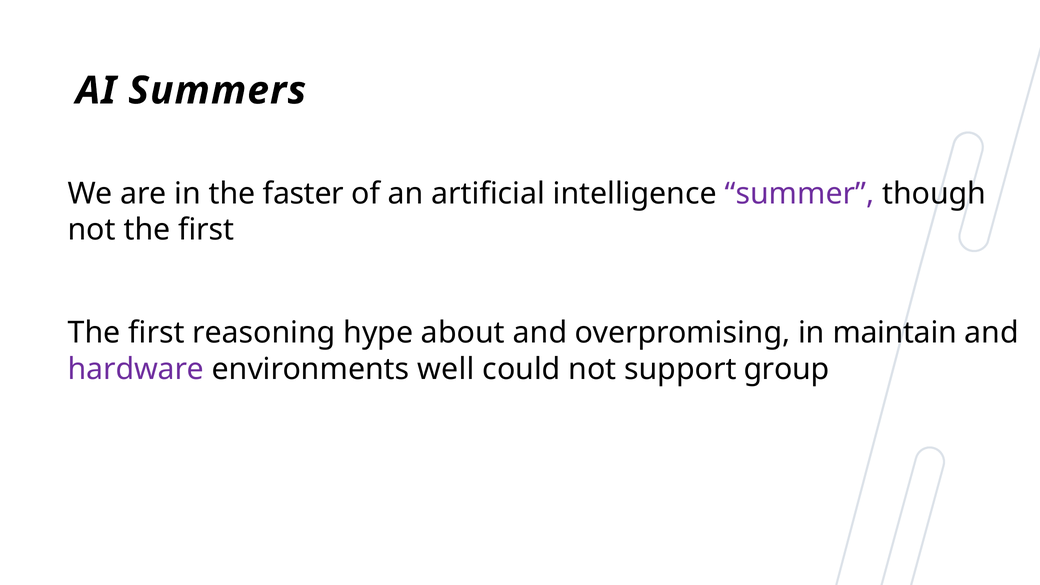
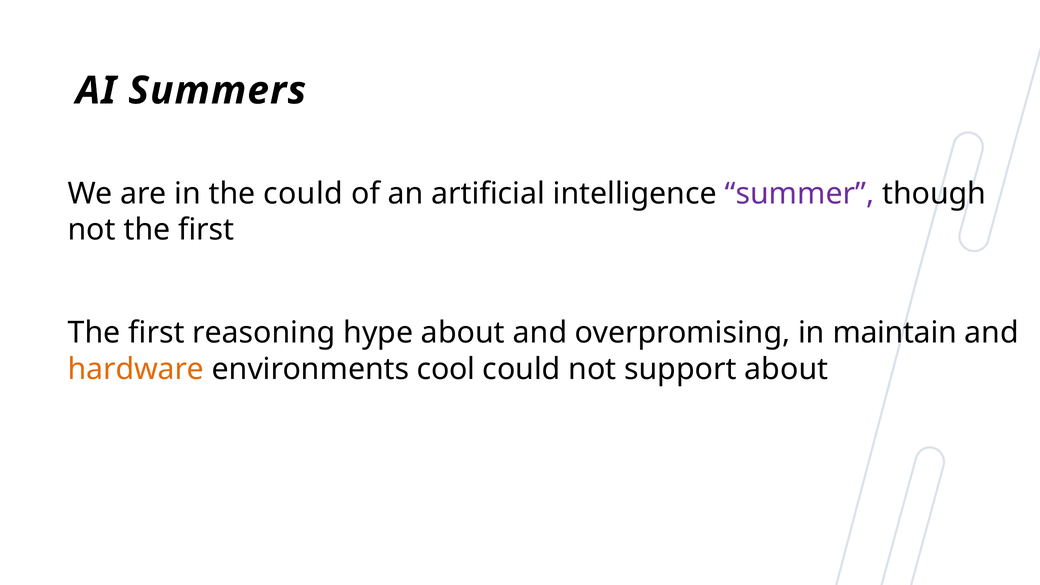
the faster: faster -> could (303, 194)
hardware colour: purple -> orange (136, 369)
well: well -> cool (446, 369)
support group: group -> about (786, 369)
